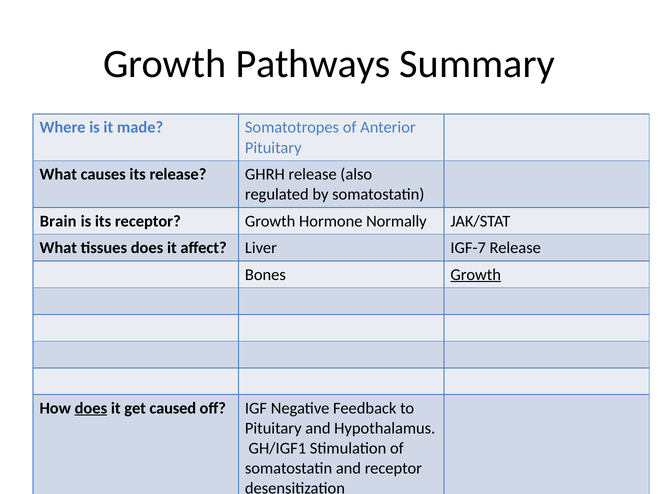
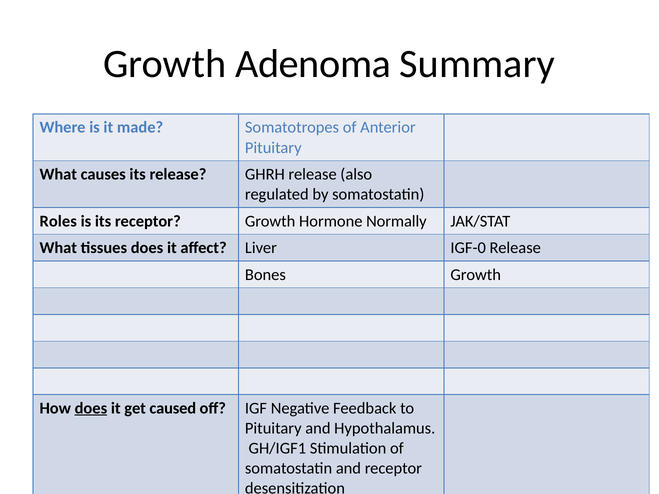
Pathways: Pathways -> Adenoma (313, 64)
Brain: Brain -> Roles (58, 221)
IGF-7: IGF-7 -> IGF-0 (468, 248)
Growth underline: present -> none (476, 275)
